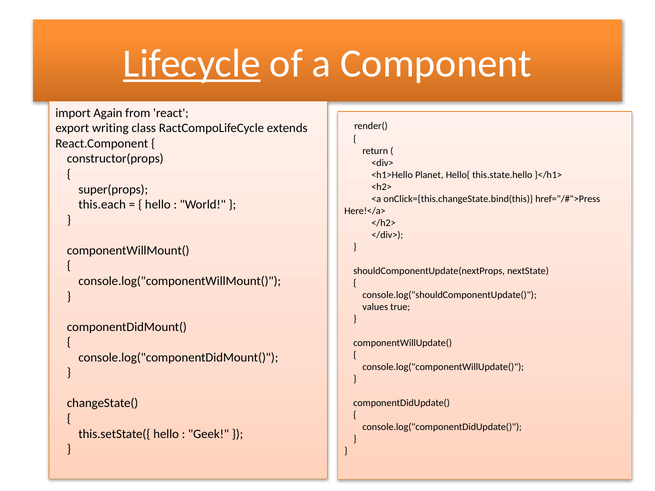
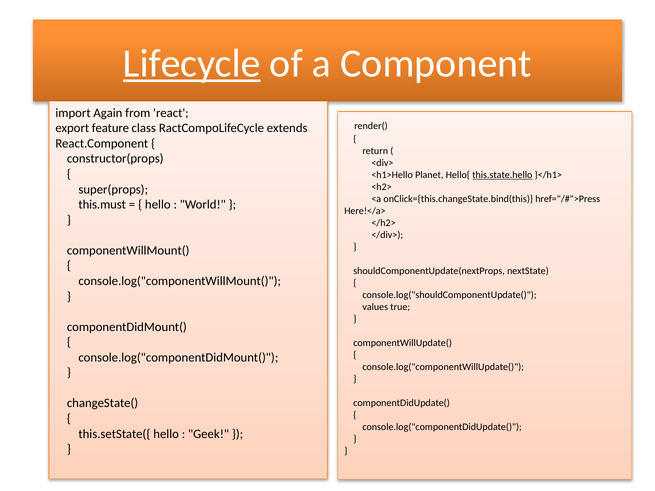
writing: writing -> feature (110, 128)
this.state.hello underline: none -> present (502, 175)
this.each: this.each -> this.must (102, 205)
